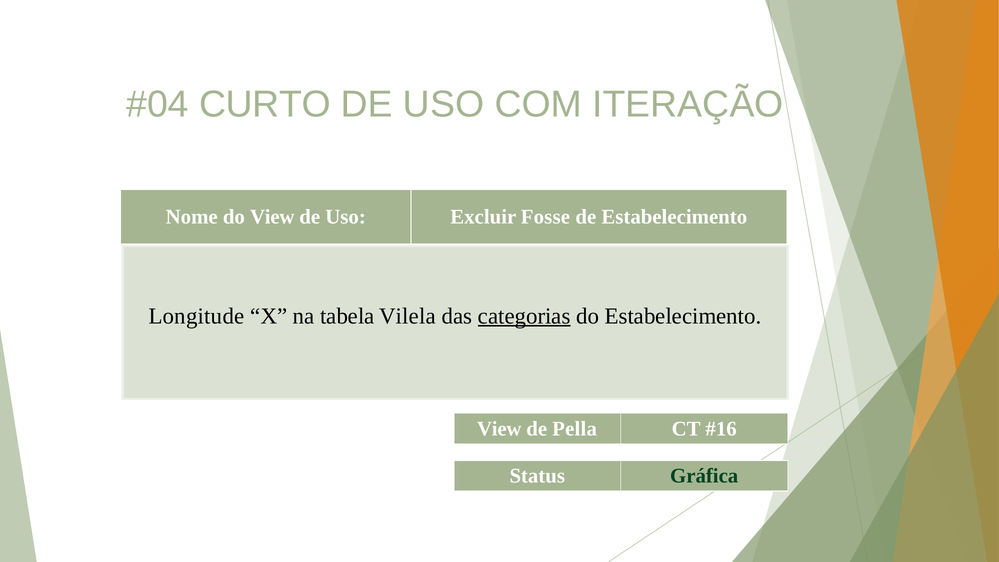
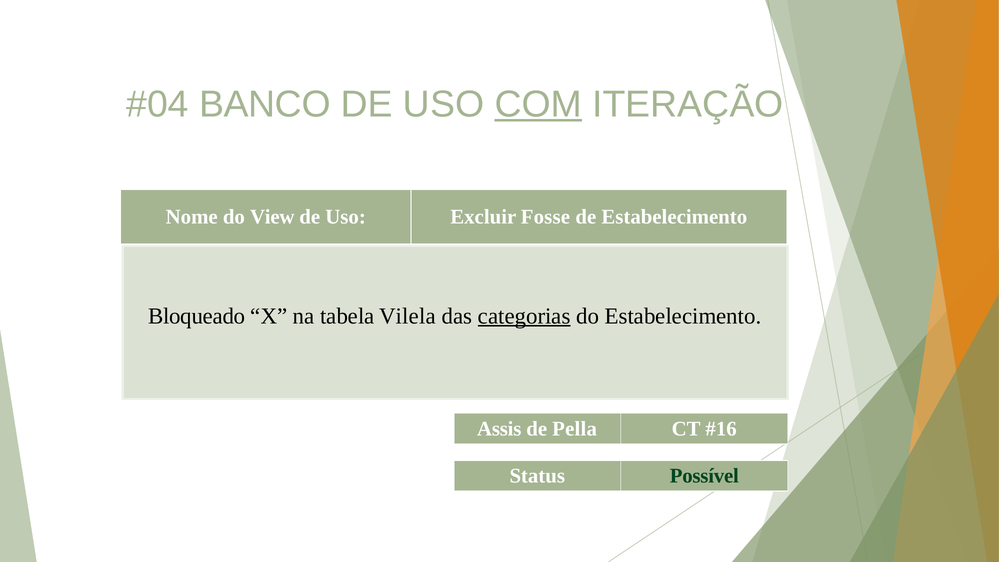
CURTO: CURTO -> BANCO (265, 104)
COM underline: none -> present (538, 104)
Longitude: Longitude -> Bloqueado (197, 316)
View: View -> Assis (499, 429)
Gráfica: Gráfica -> Possível (704, 476)
